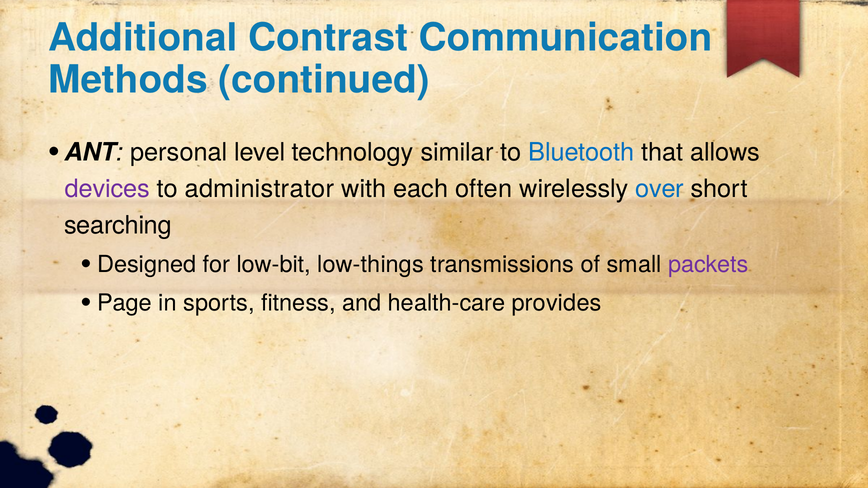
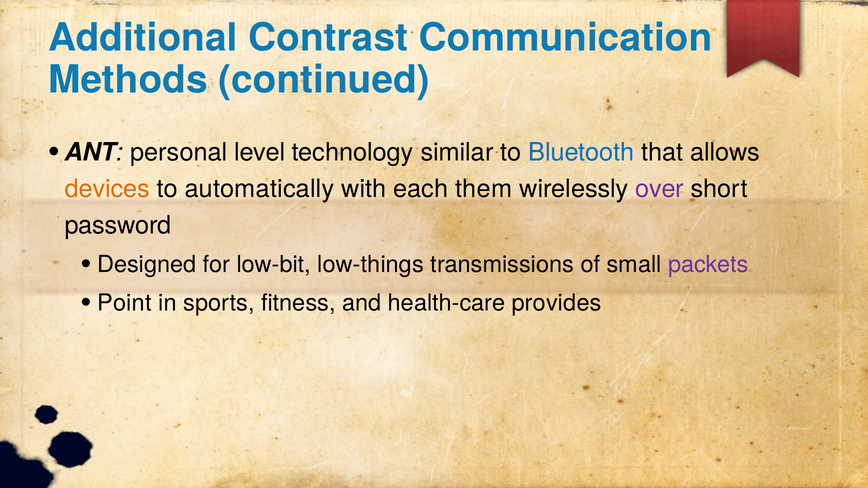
devices colour: purple -> orange (107, 189)
administrator: administrator -> automatically (259, 189)
often: often -> them (484, 189)
over colour: blue -> purple (660, 189)
searching: searching -> password (118, 226)
Page: Page -> Point (124, 303)
